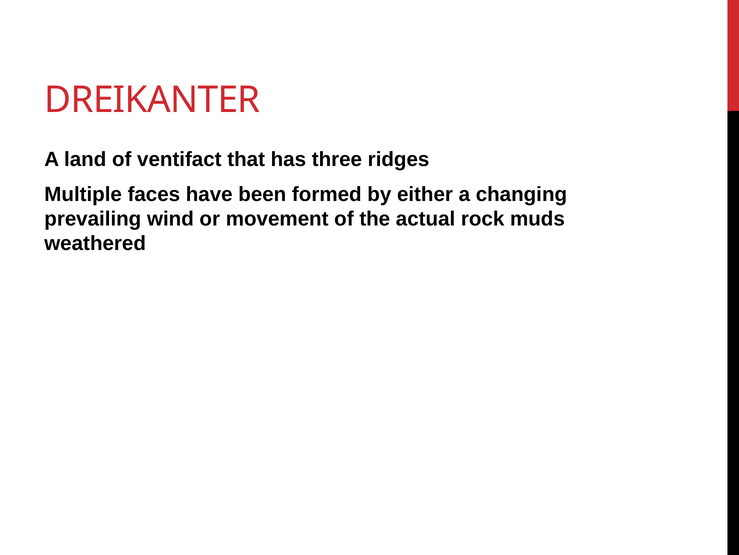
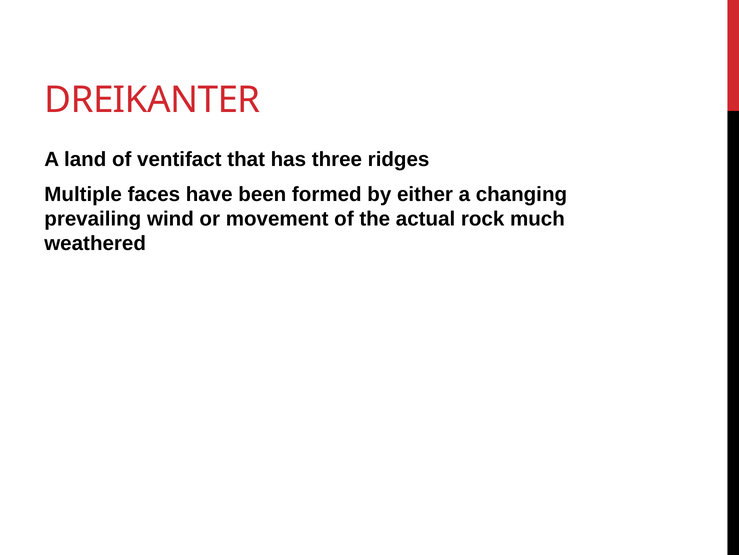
muds: muds -> much (537, 219)
